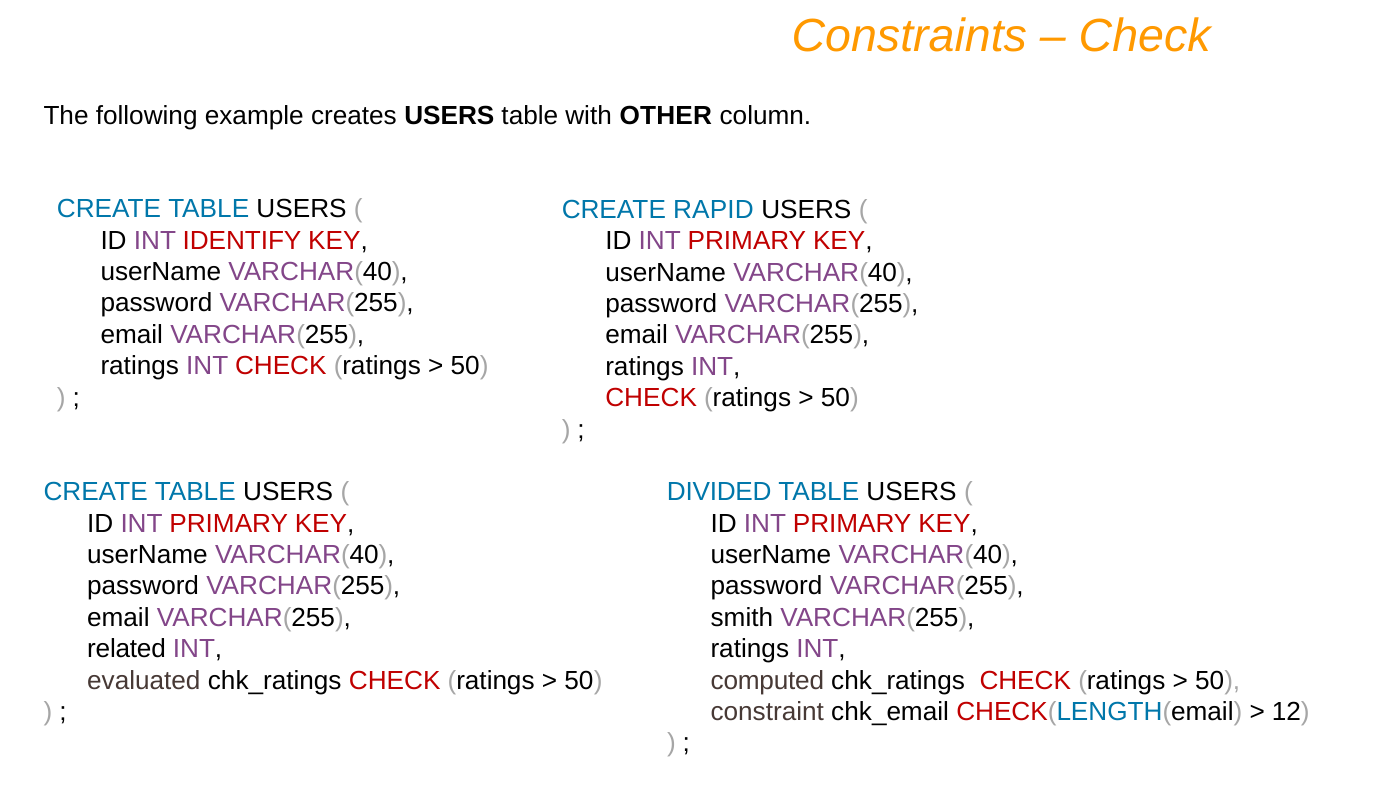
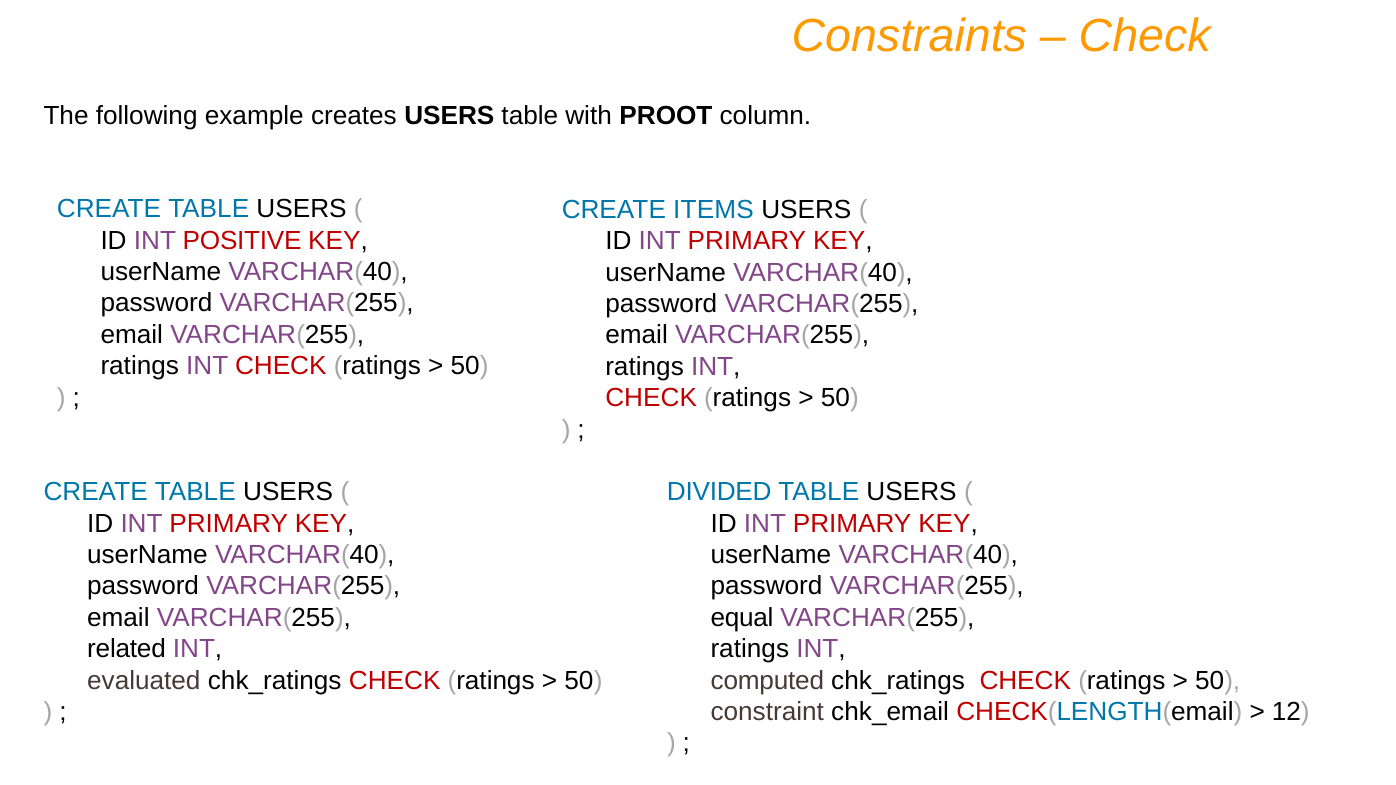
OTHER: OTHER -> PROOT (666, 116)
RAPID: RAPID -> ITEMS (713, 210)
IDENTIFY: IDENTIFY -> POSITIVE (242, 241)
smith: smith -> equal (742, 618)
